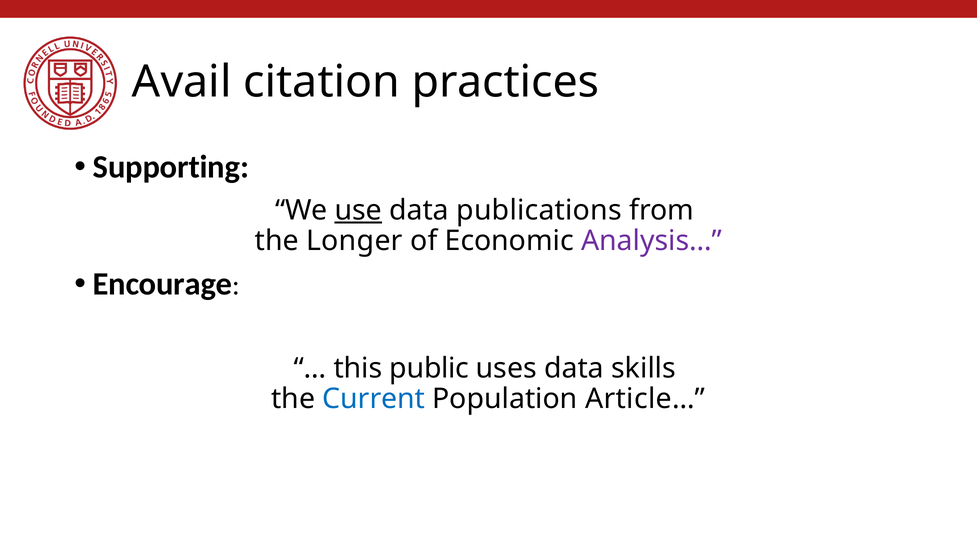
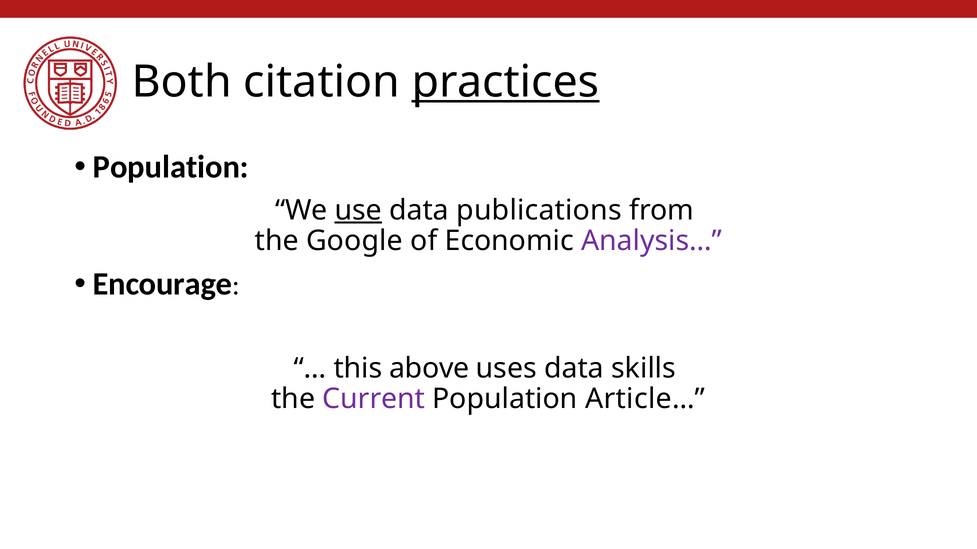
Avail: Avail -> Both (182, 82)
practices underline: none -> present (505, 82)
Supporting: Supporting -> Population (171, 167)
Longer: Longer -> Google (354, 241)
public: public -> above (429, 369)
Current colour: blue -> purple (374, 399)
